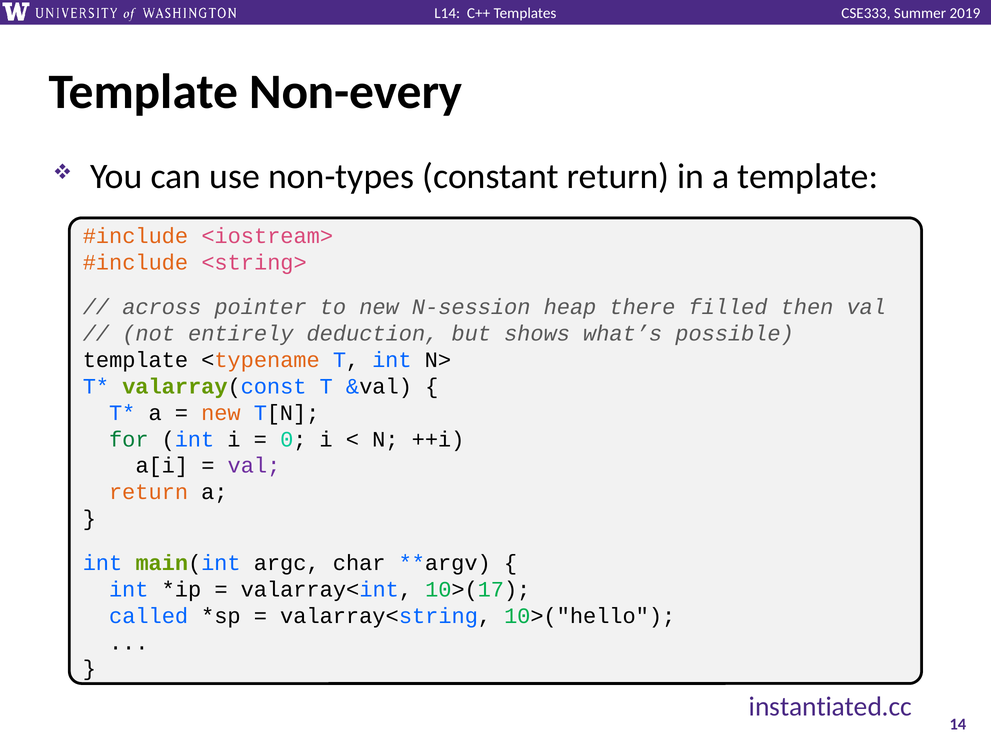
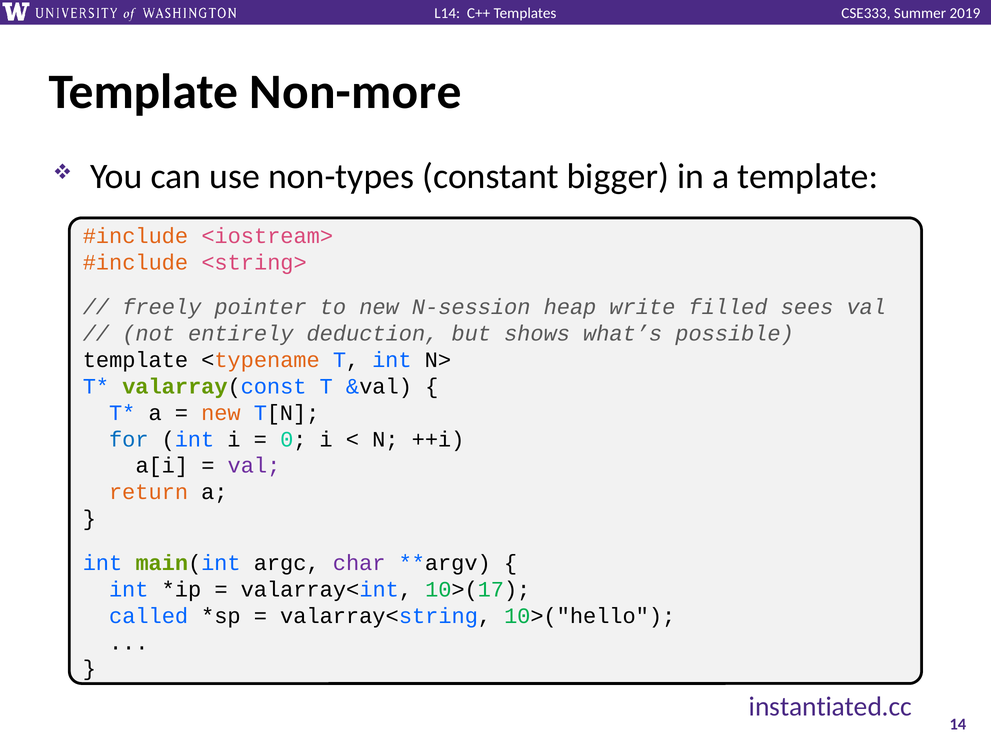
Non-every: Non-every -> Non-more (355, 92)
constant return: return -> bigger (618, 177)
across: across -> freely (162, 307)
there: there -> write (642, 307)
then: then -> sees (807, 307)
for colour: green -> blue (129, 439)
char colour: black -> purple (359, 563)
